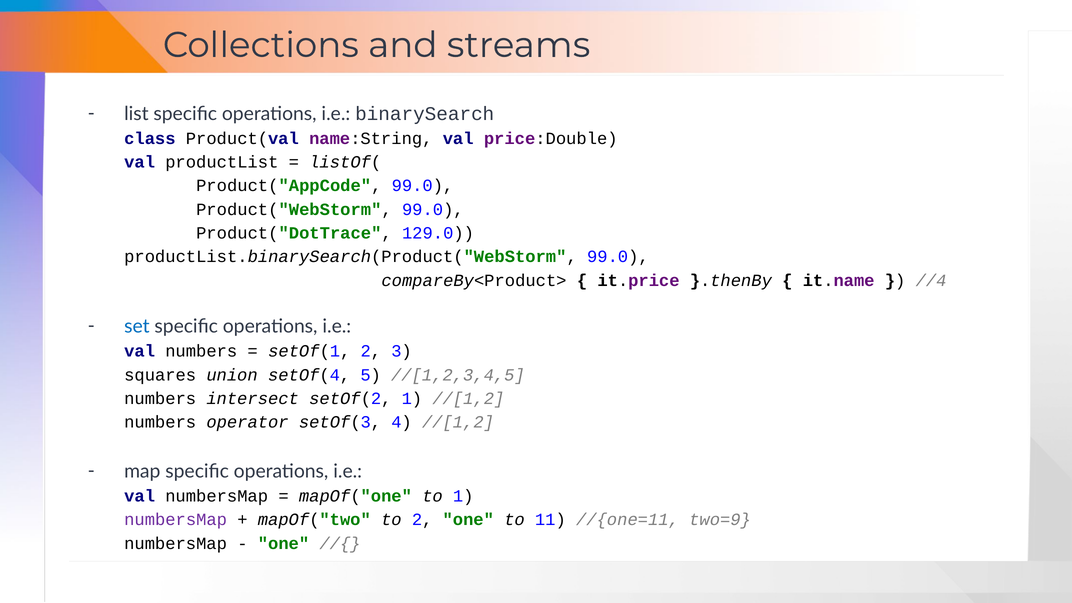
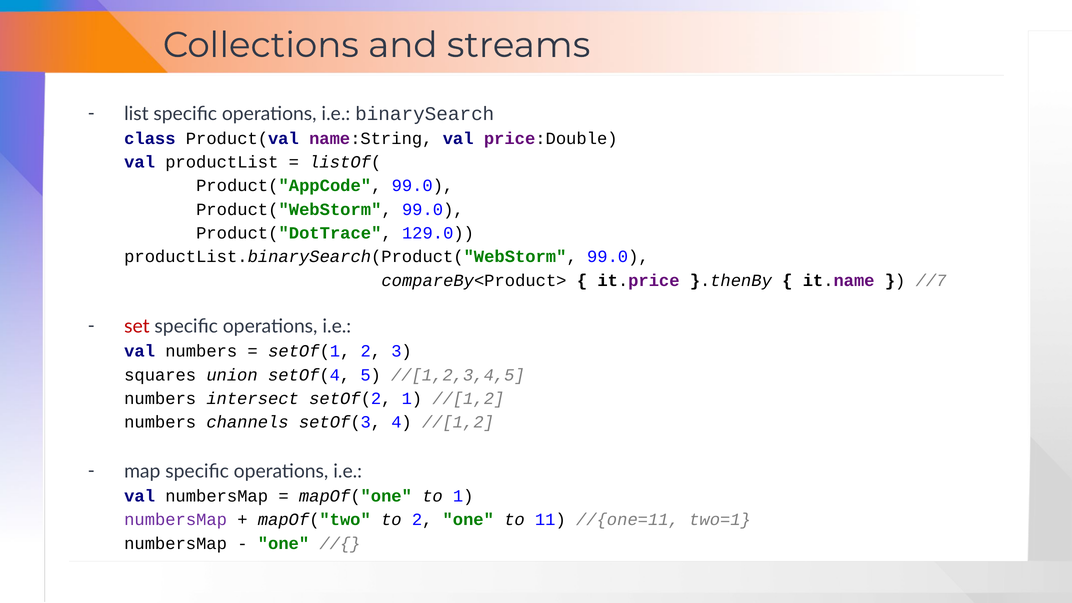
//4: //4 -> //7 (931, 280)
set colour: blue -> red (137, 326)
operator: operator -> channels (248, 422)
two=9: two=9 -> two=1 (720, 520)
